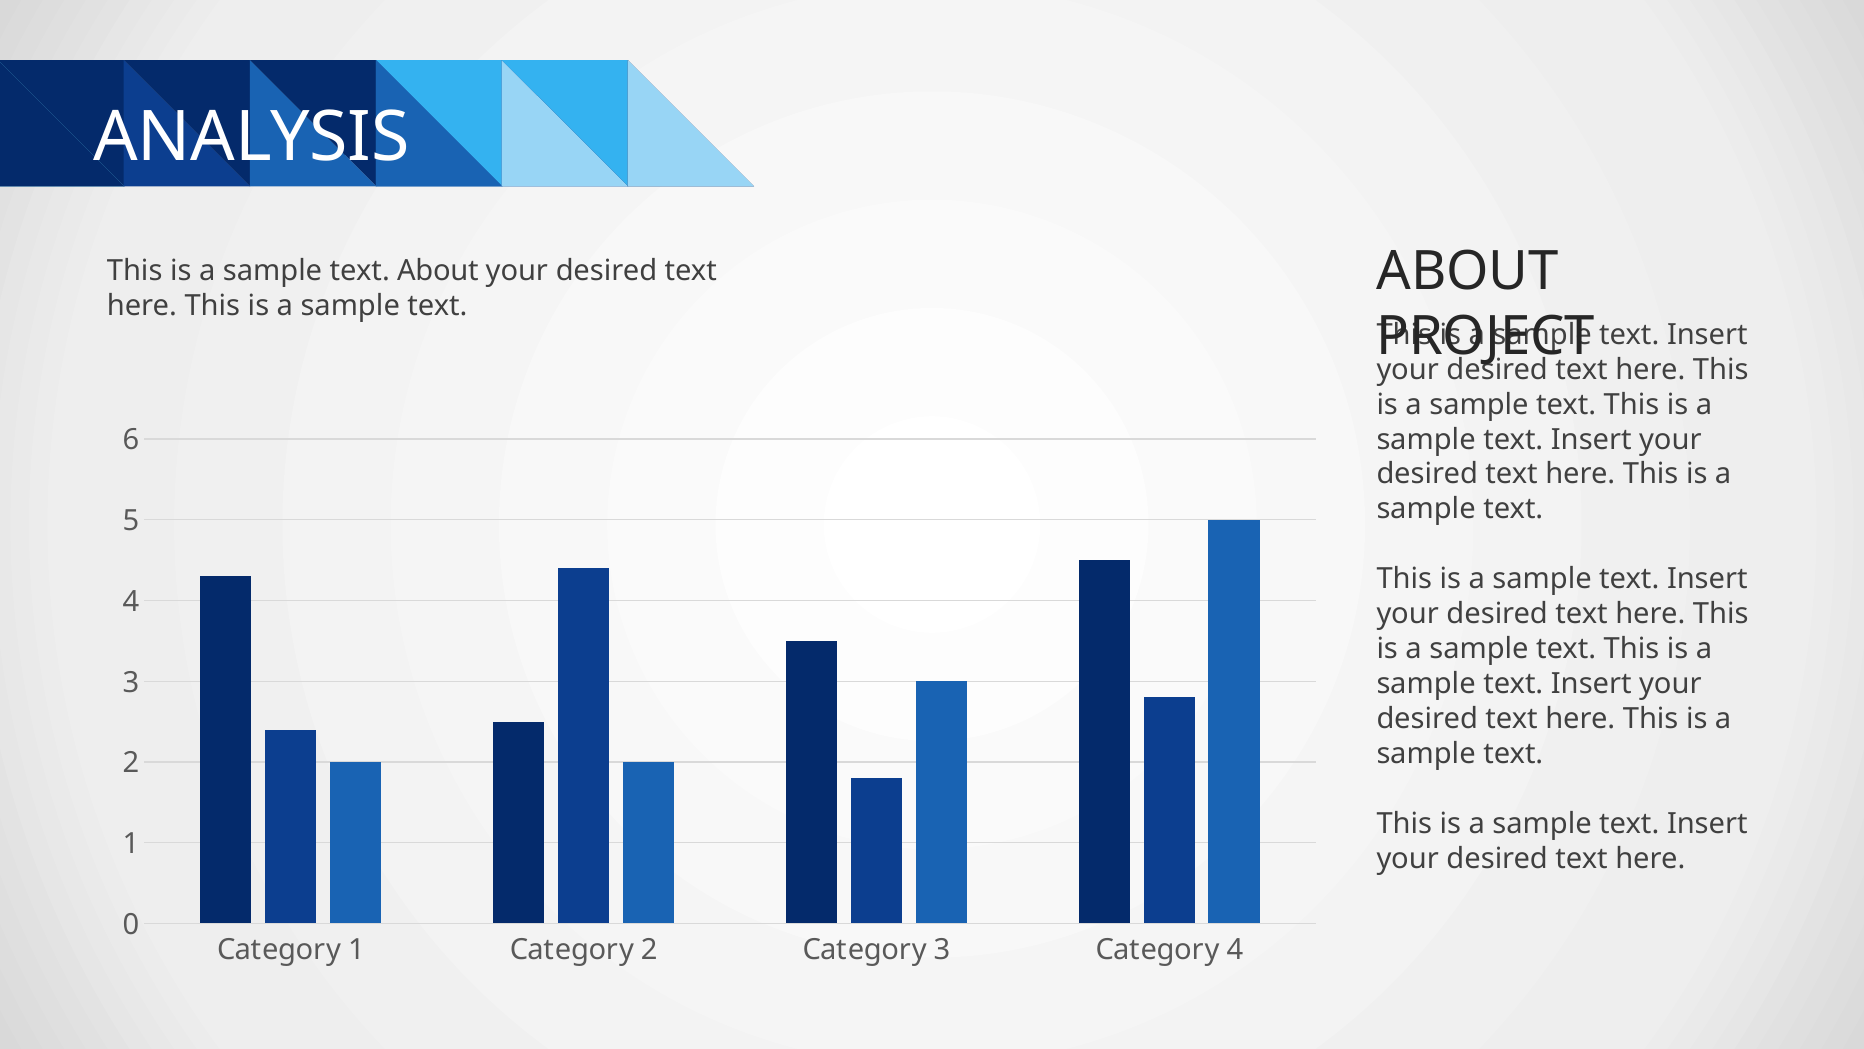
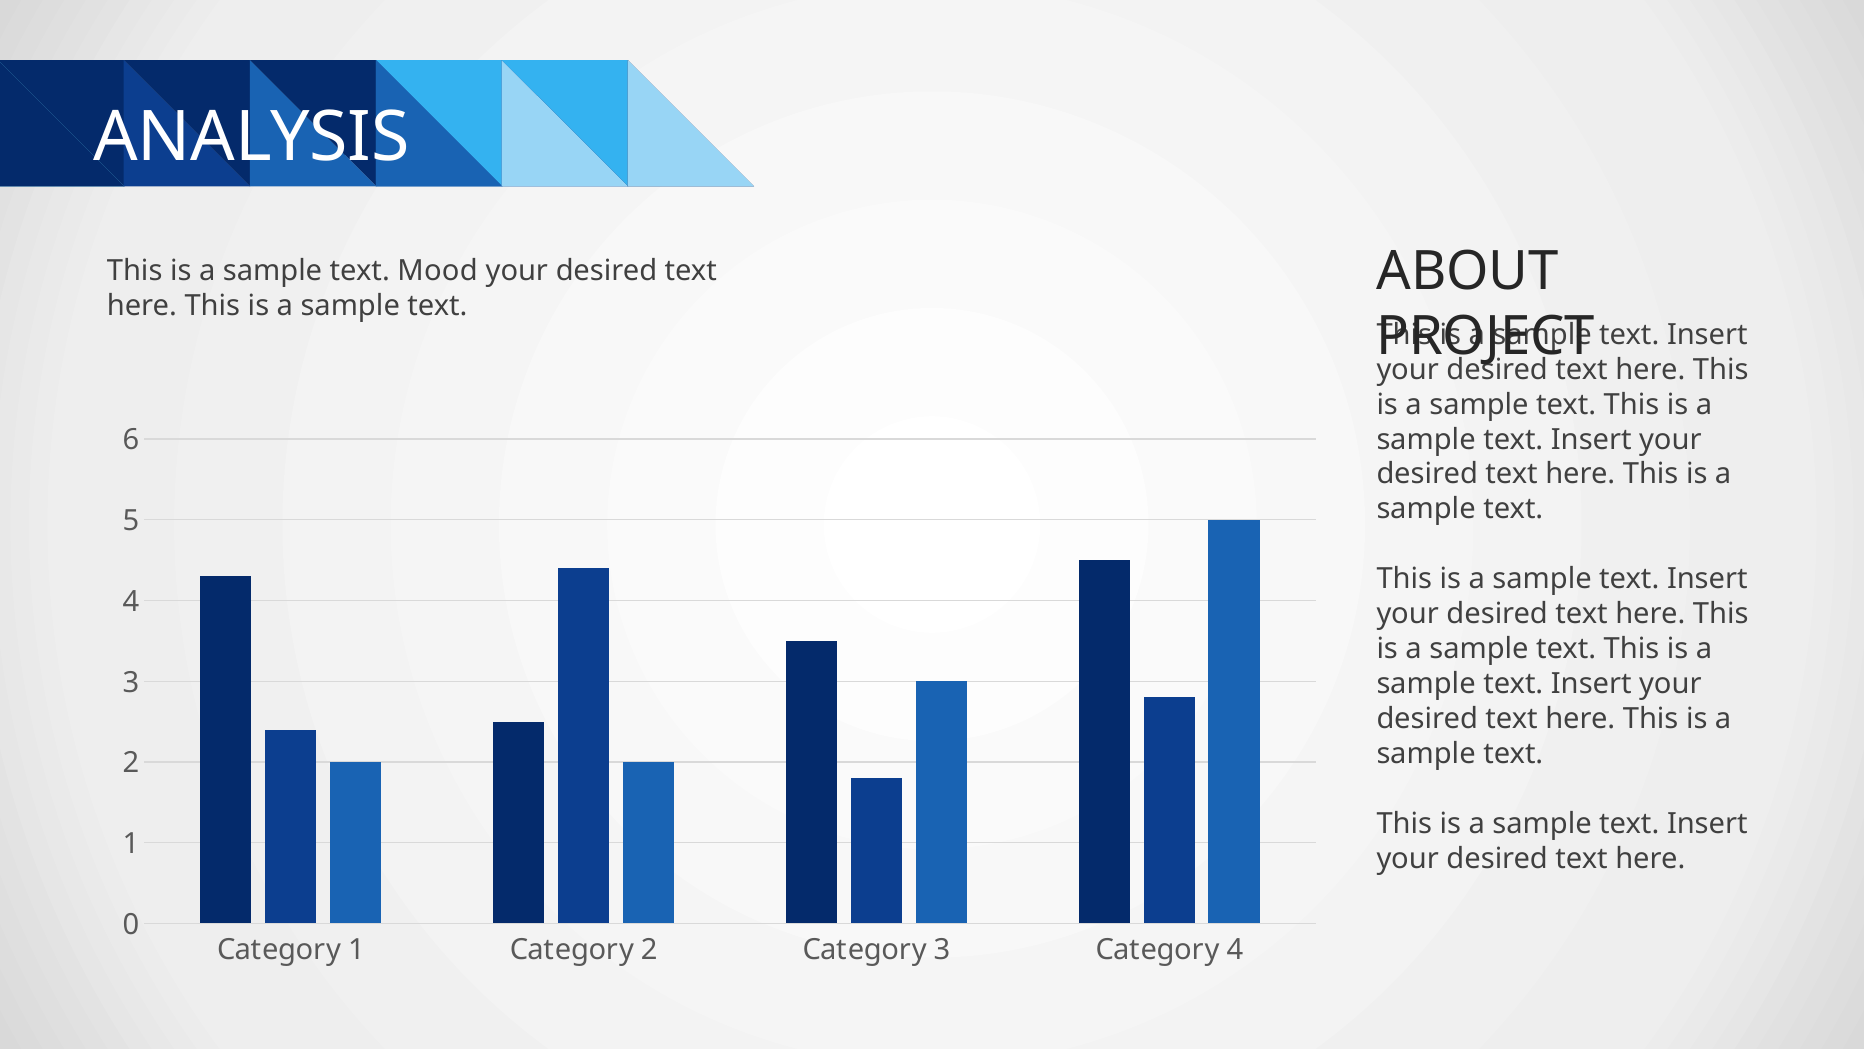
text About: About -> Mood (438, 271)
